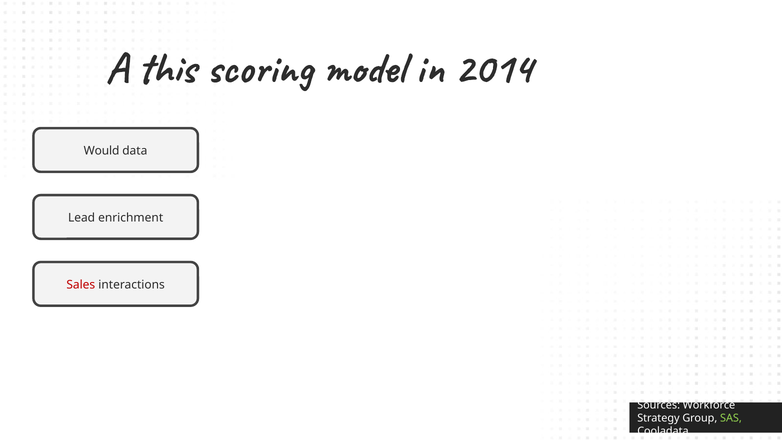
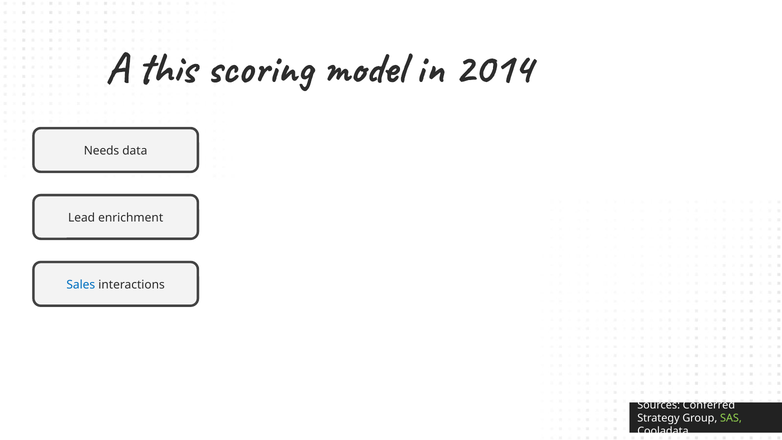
Would: Would -> Needs (102, 151)
Sales colour: red -> blue (81, 285)
Workforce: Workforce -> Conferred (709, 405)
